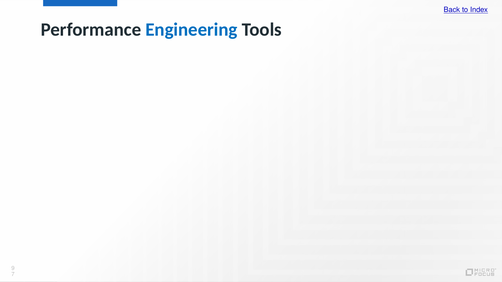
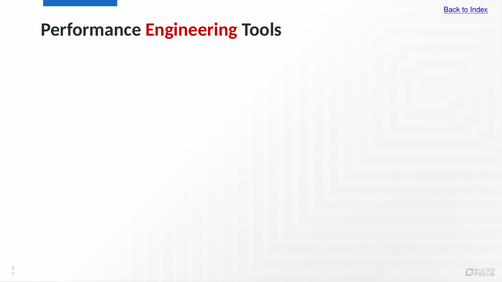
Engineering colour: blue -> red (191, 30)
